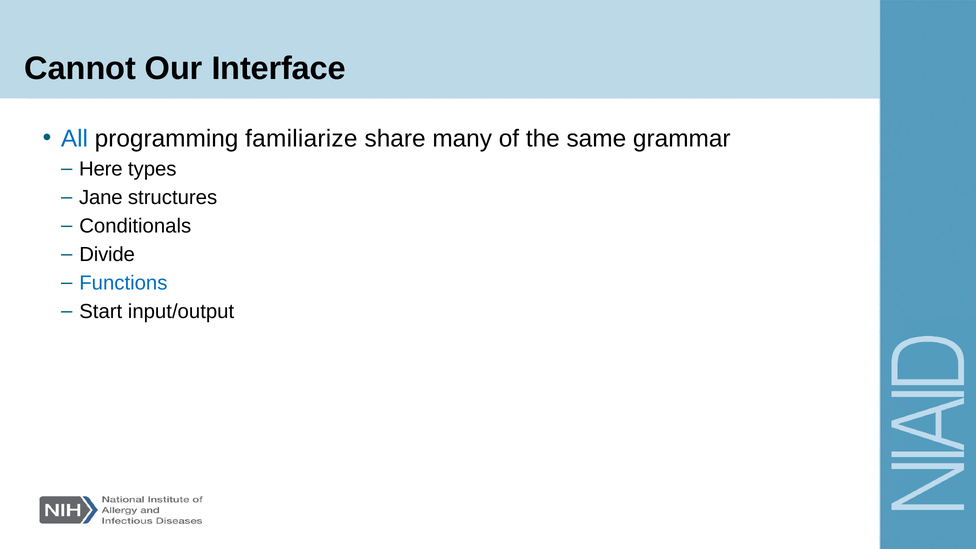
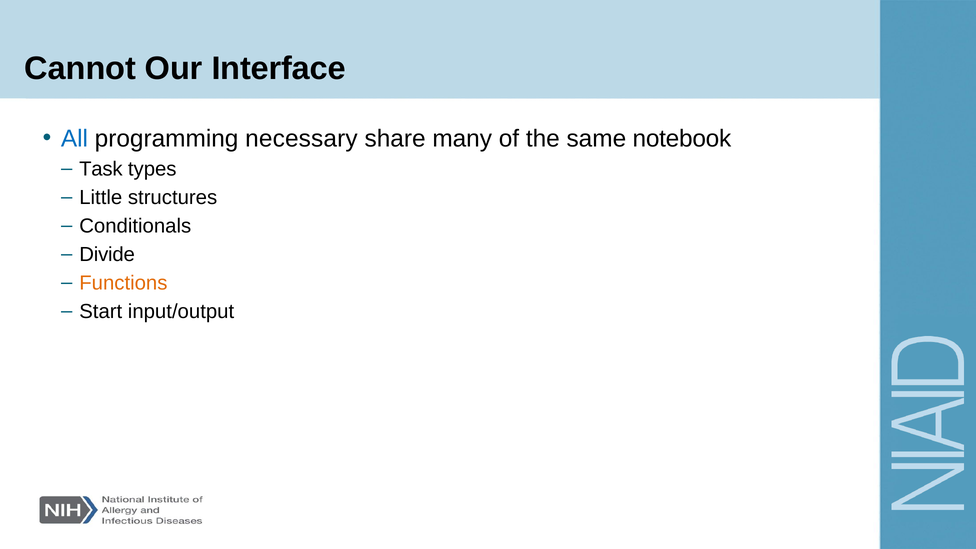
familiarize: familiarize -> necessary (301, 139)
grammar: grammar -> notebook (682, 139)
Here: Here -> Task (101, 169)
Jane: Jane -> Little (101, 198)
Functions colour: blue -> orange (123, 283)
